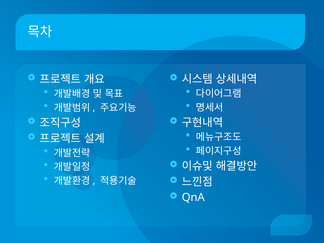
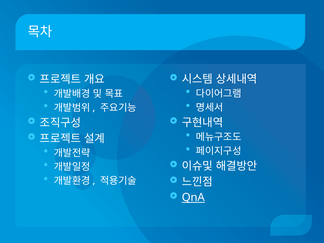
QnA underline: none -> present (193, 198)
